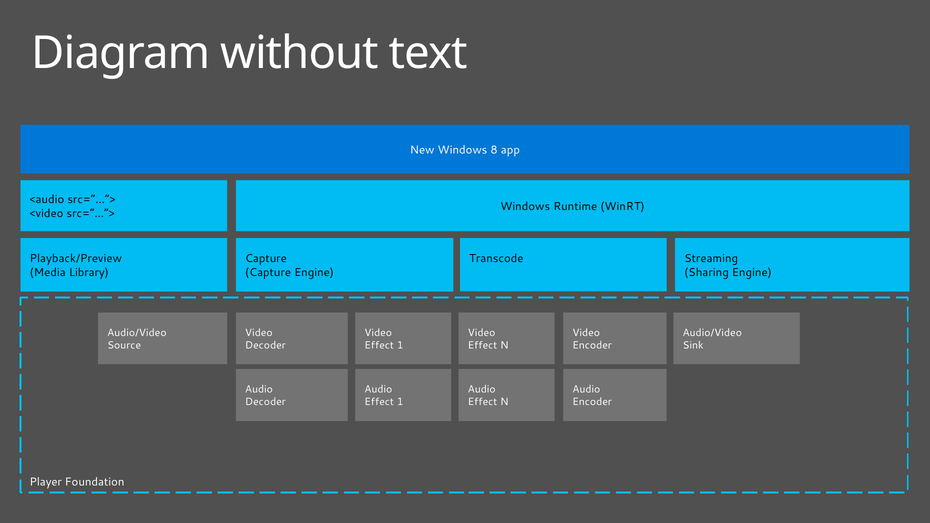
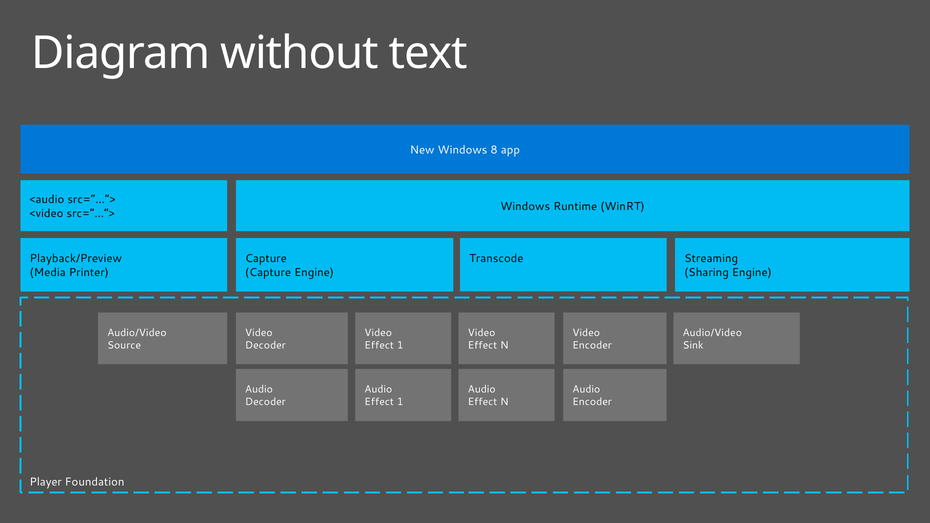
Library: Library -> Printer (89, 272)
